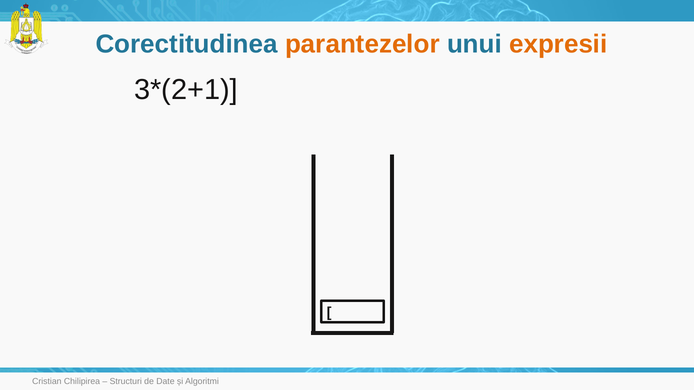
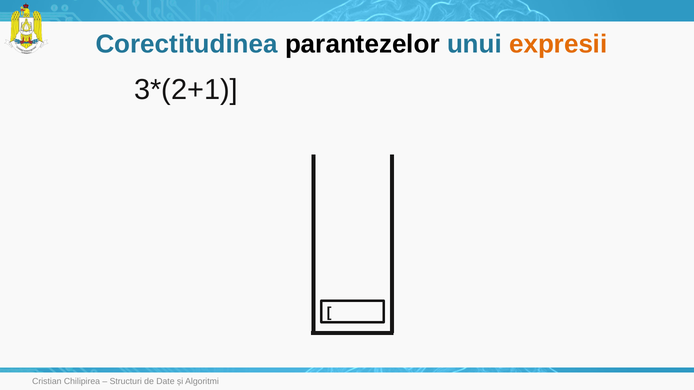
parantezelor colour: orange -> black (362, 44)
